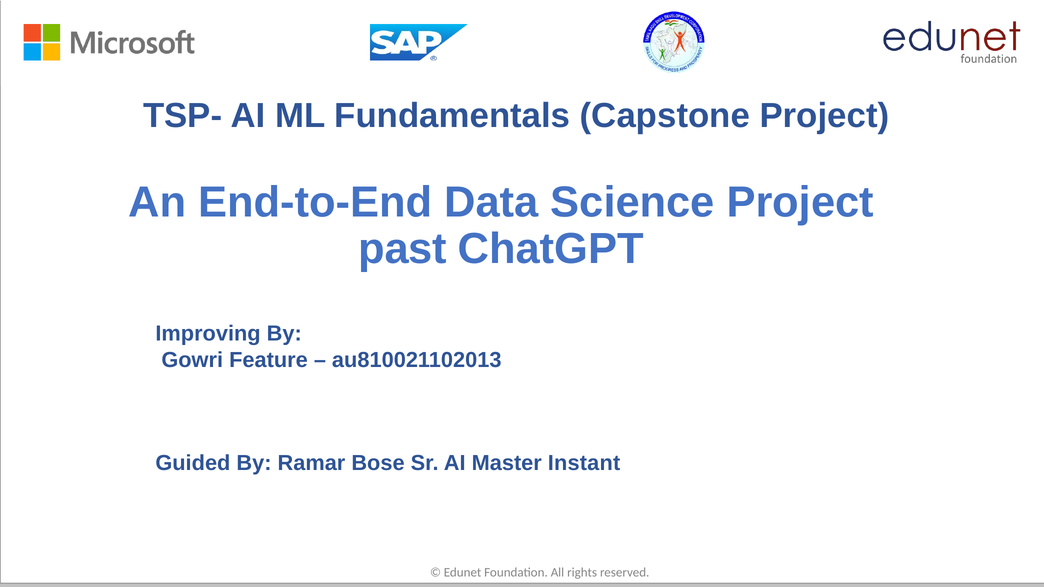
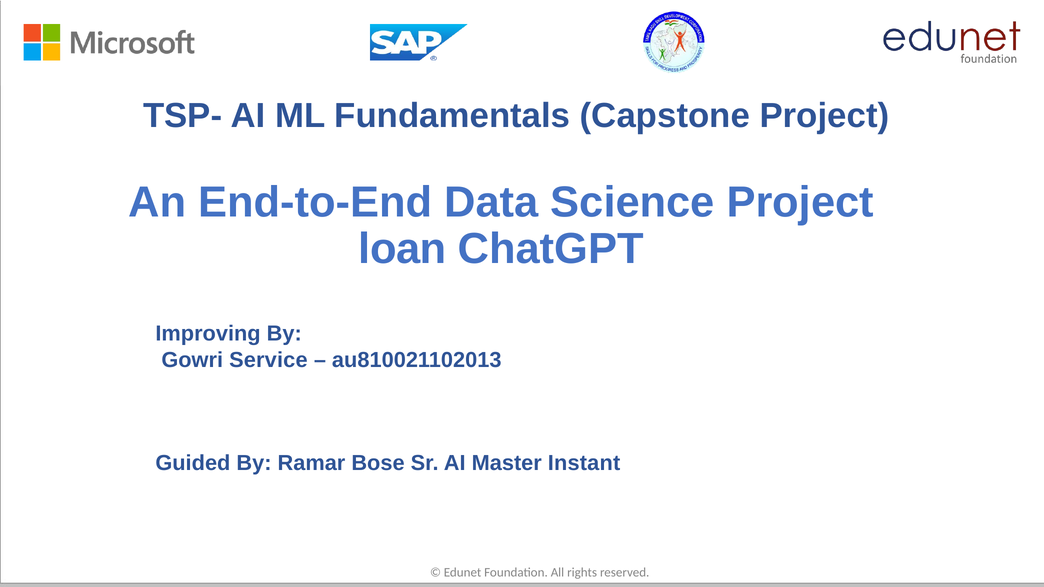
past: past -> loan (402, 249)
Feature: Feature -> Service (268, 360)
